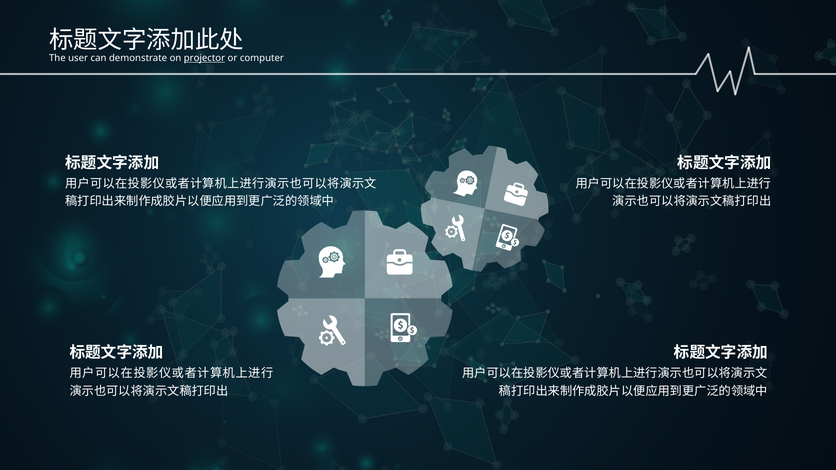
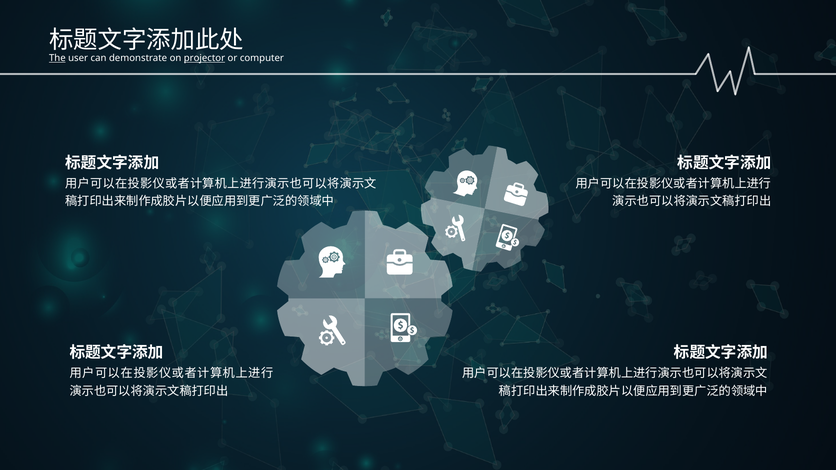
The underline: none -> present (57, 58)
